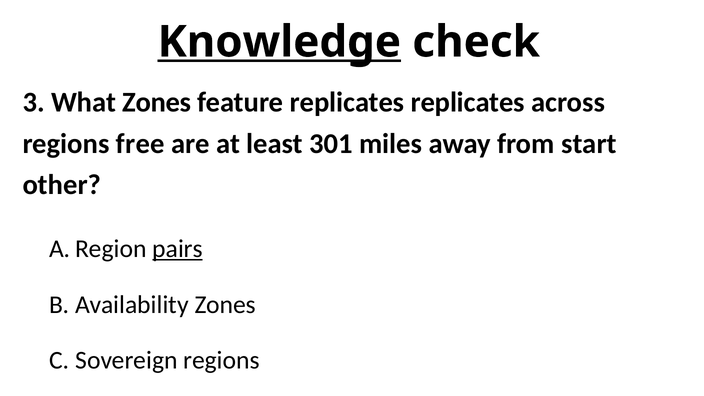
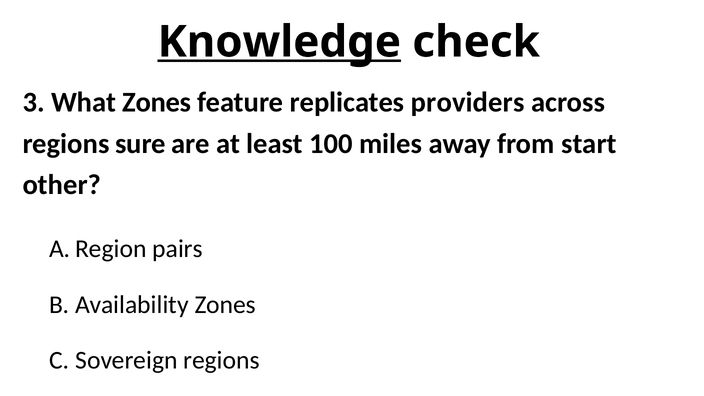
replicates replicates: replicates -> providers (468, 102)
free: free -> sure (141, 144)
301: 301 -> 100 (331, 144)
pairs underline: present -> none (178, 249)
